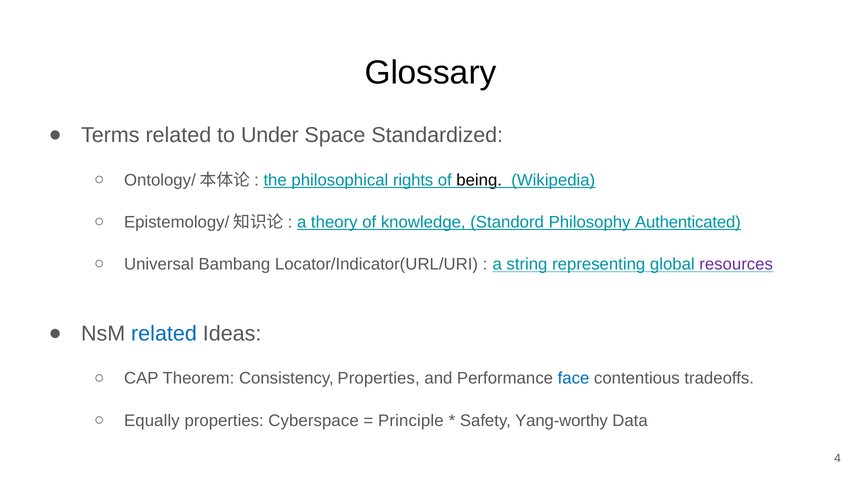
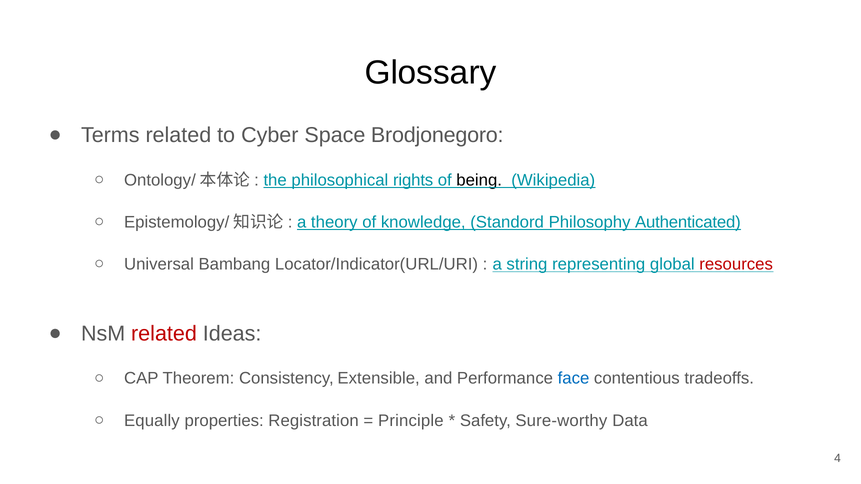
Under: Under -> Cyber (270, 135)
Standardized: Standardized -> Brodjonegoro (437, 135)
resources colour: purple -> red (736, 265)
related colour: blue -> red (164, 334)
Consistency Properties: Properties -> Extensible (379, 379)
Cyberspace: Cyberspace -> Registration (314, 421)
Yang-worthy: Yang-worthy -> Sure-worthy (561, 421)
